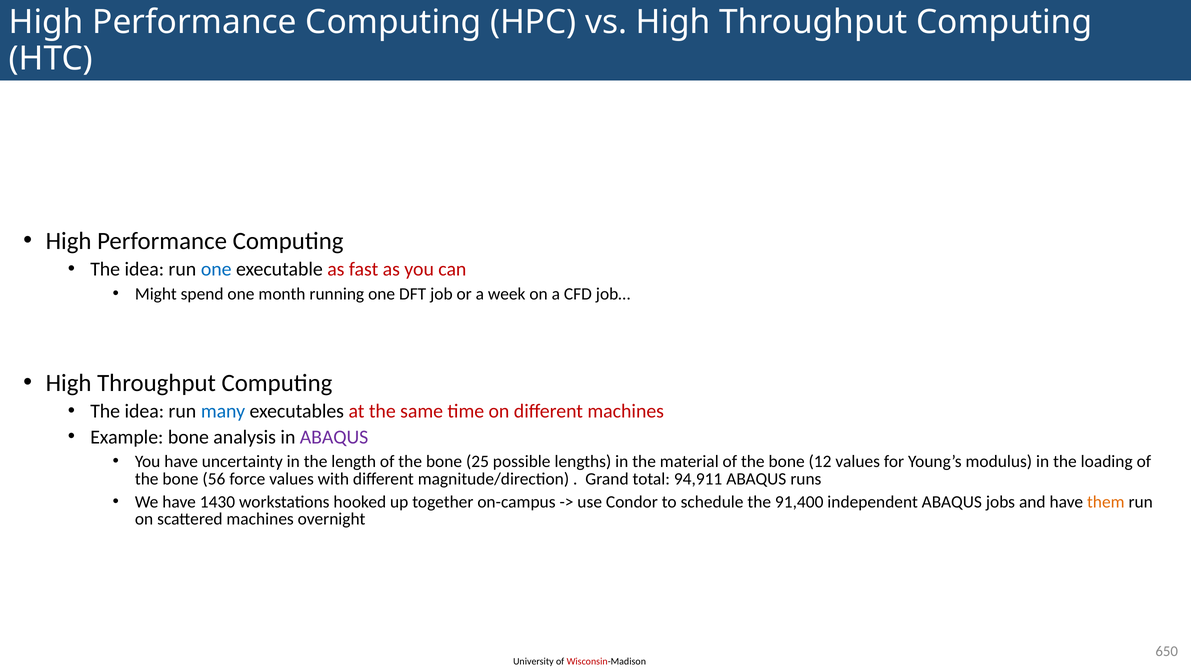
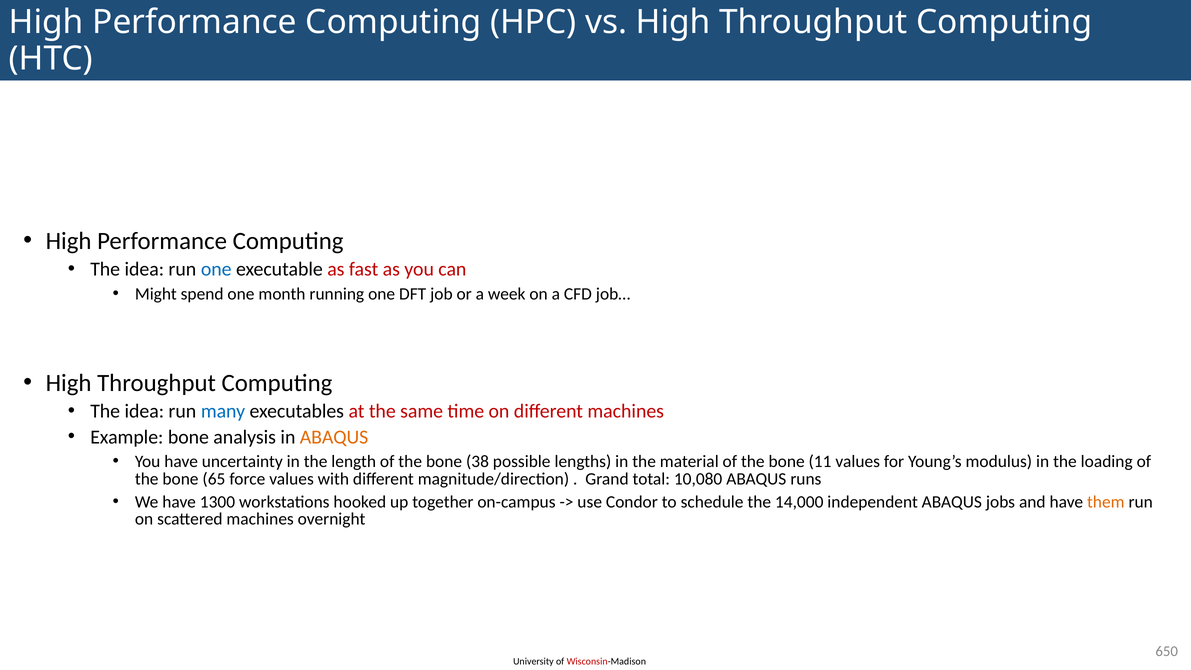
ABAQUS colour: purple -> orange (334, 437)
25: 25 -> 38 (477, 462)
12: 12 -> 11 (820, 462)
56: 56 -> 65 (214, 479)
94,911: 94,911 -> 10,080 (698, 479)
1430: 1430 -> 1300 (217, 502)
91,400: 91,400 -> 14,000 (799, 502)
